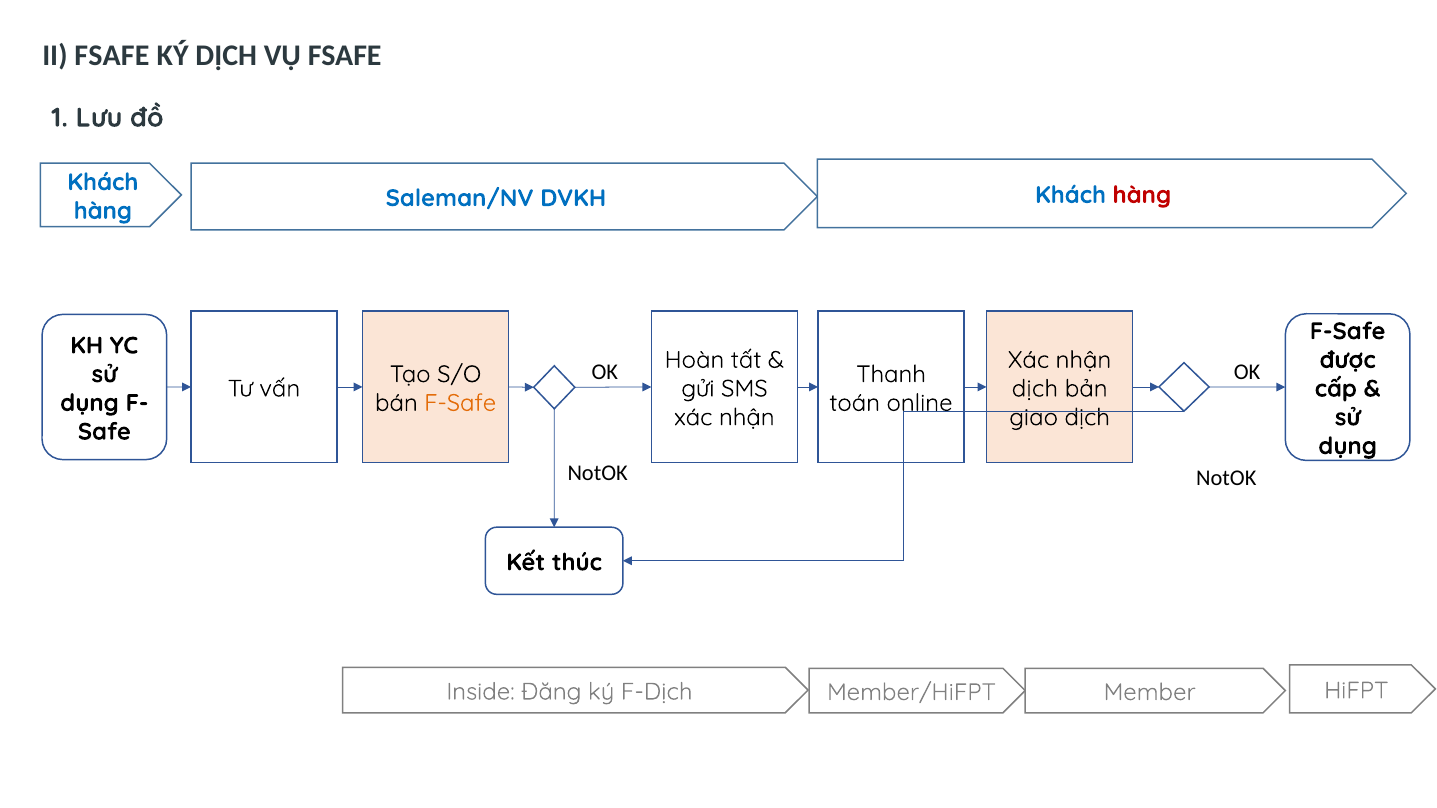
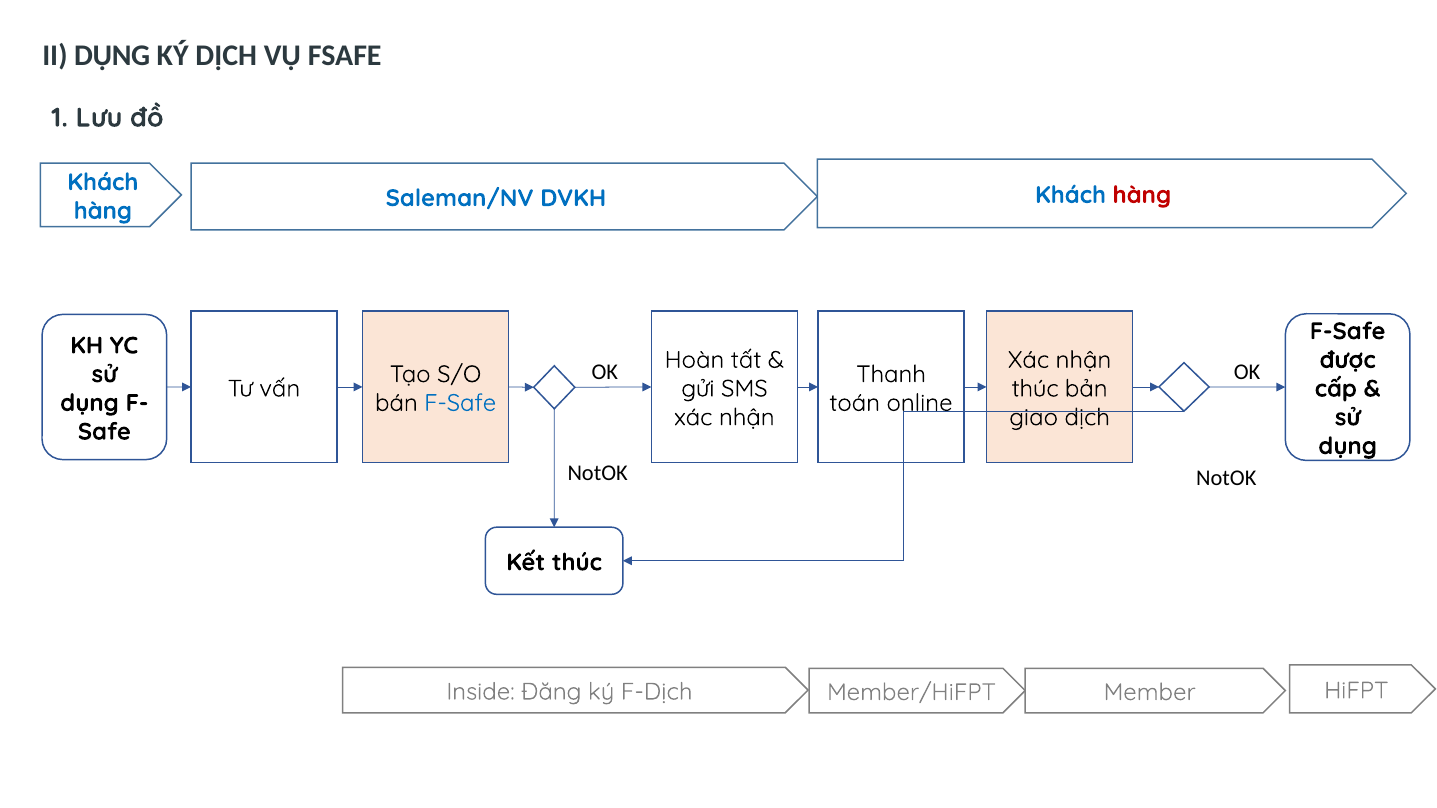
II FSAFE: FSAFE -> DỤNG (112, 55)
dịch: dịch -> thúc (1035, 389)
F-Safe colour: orange -> blue (460, 403)
